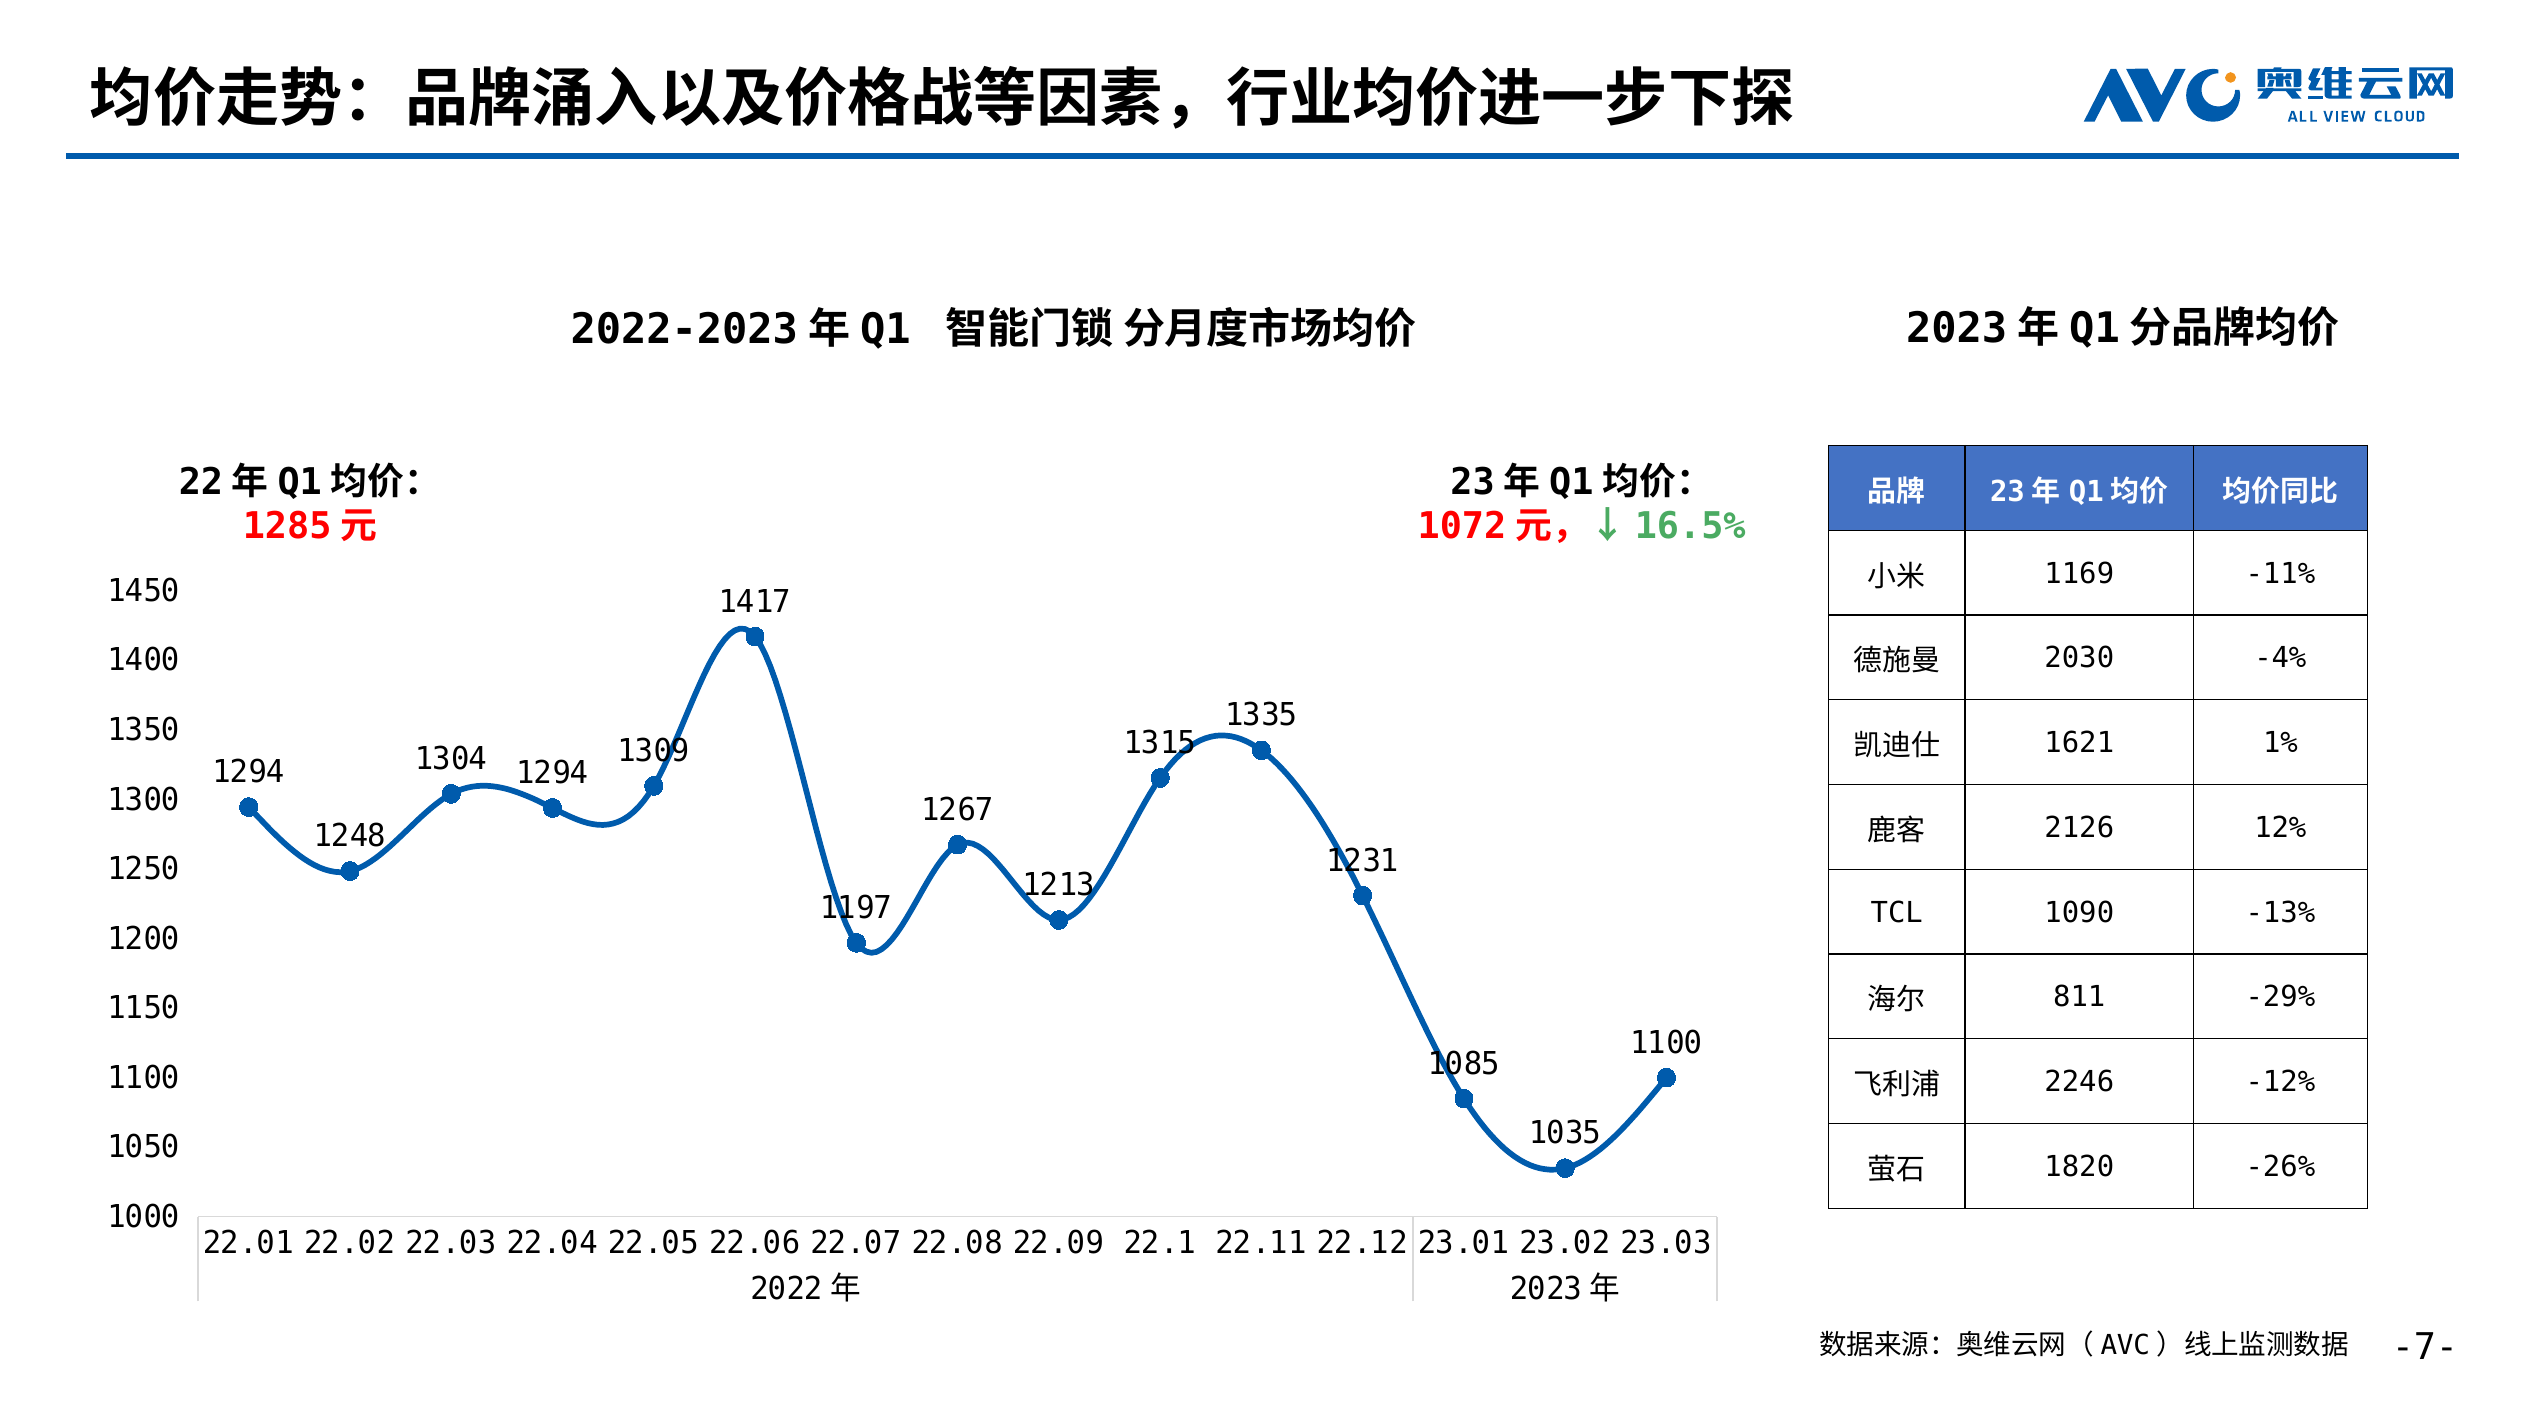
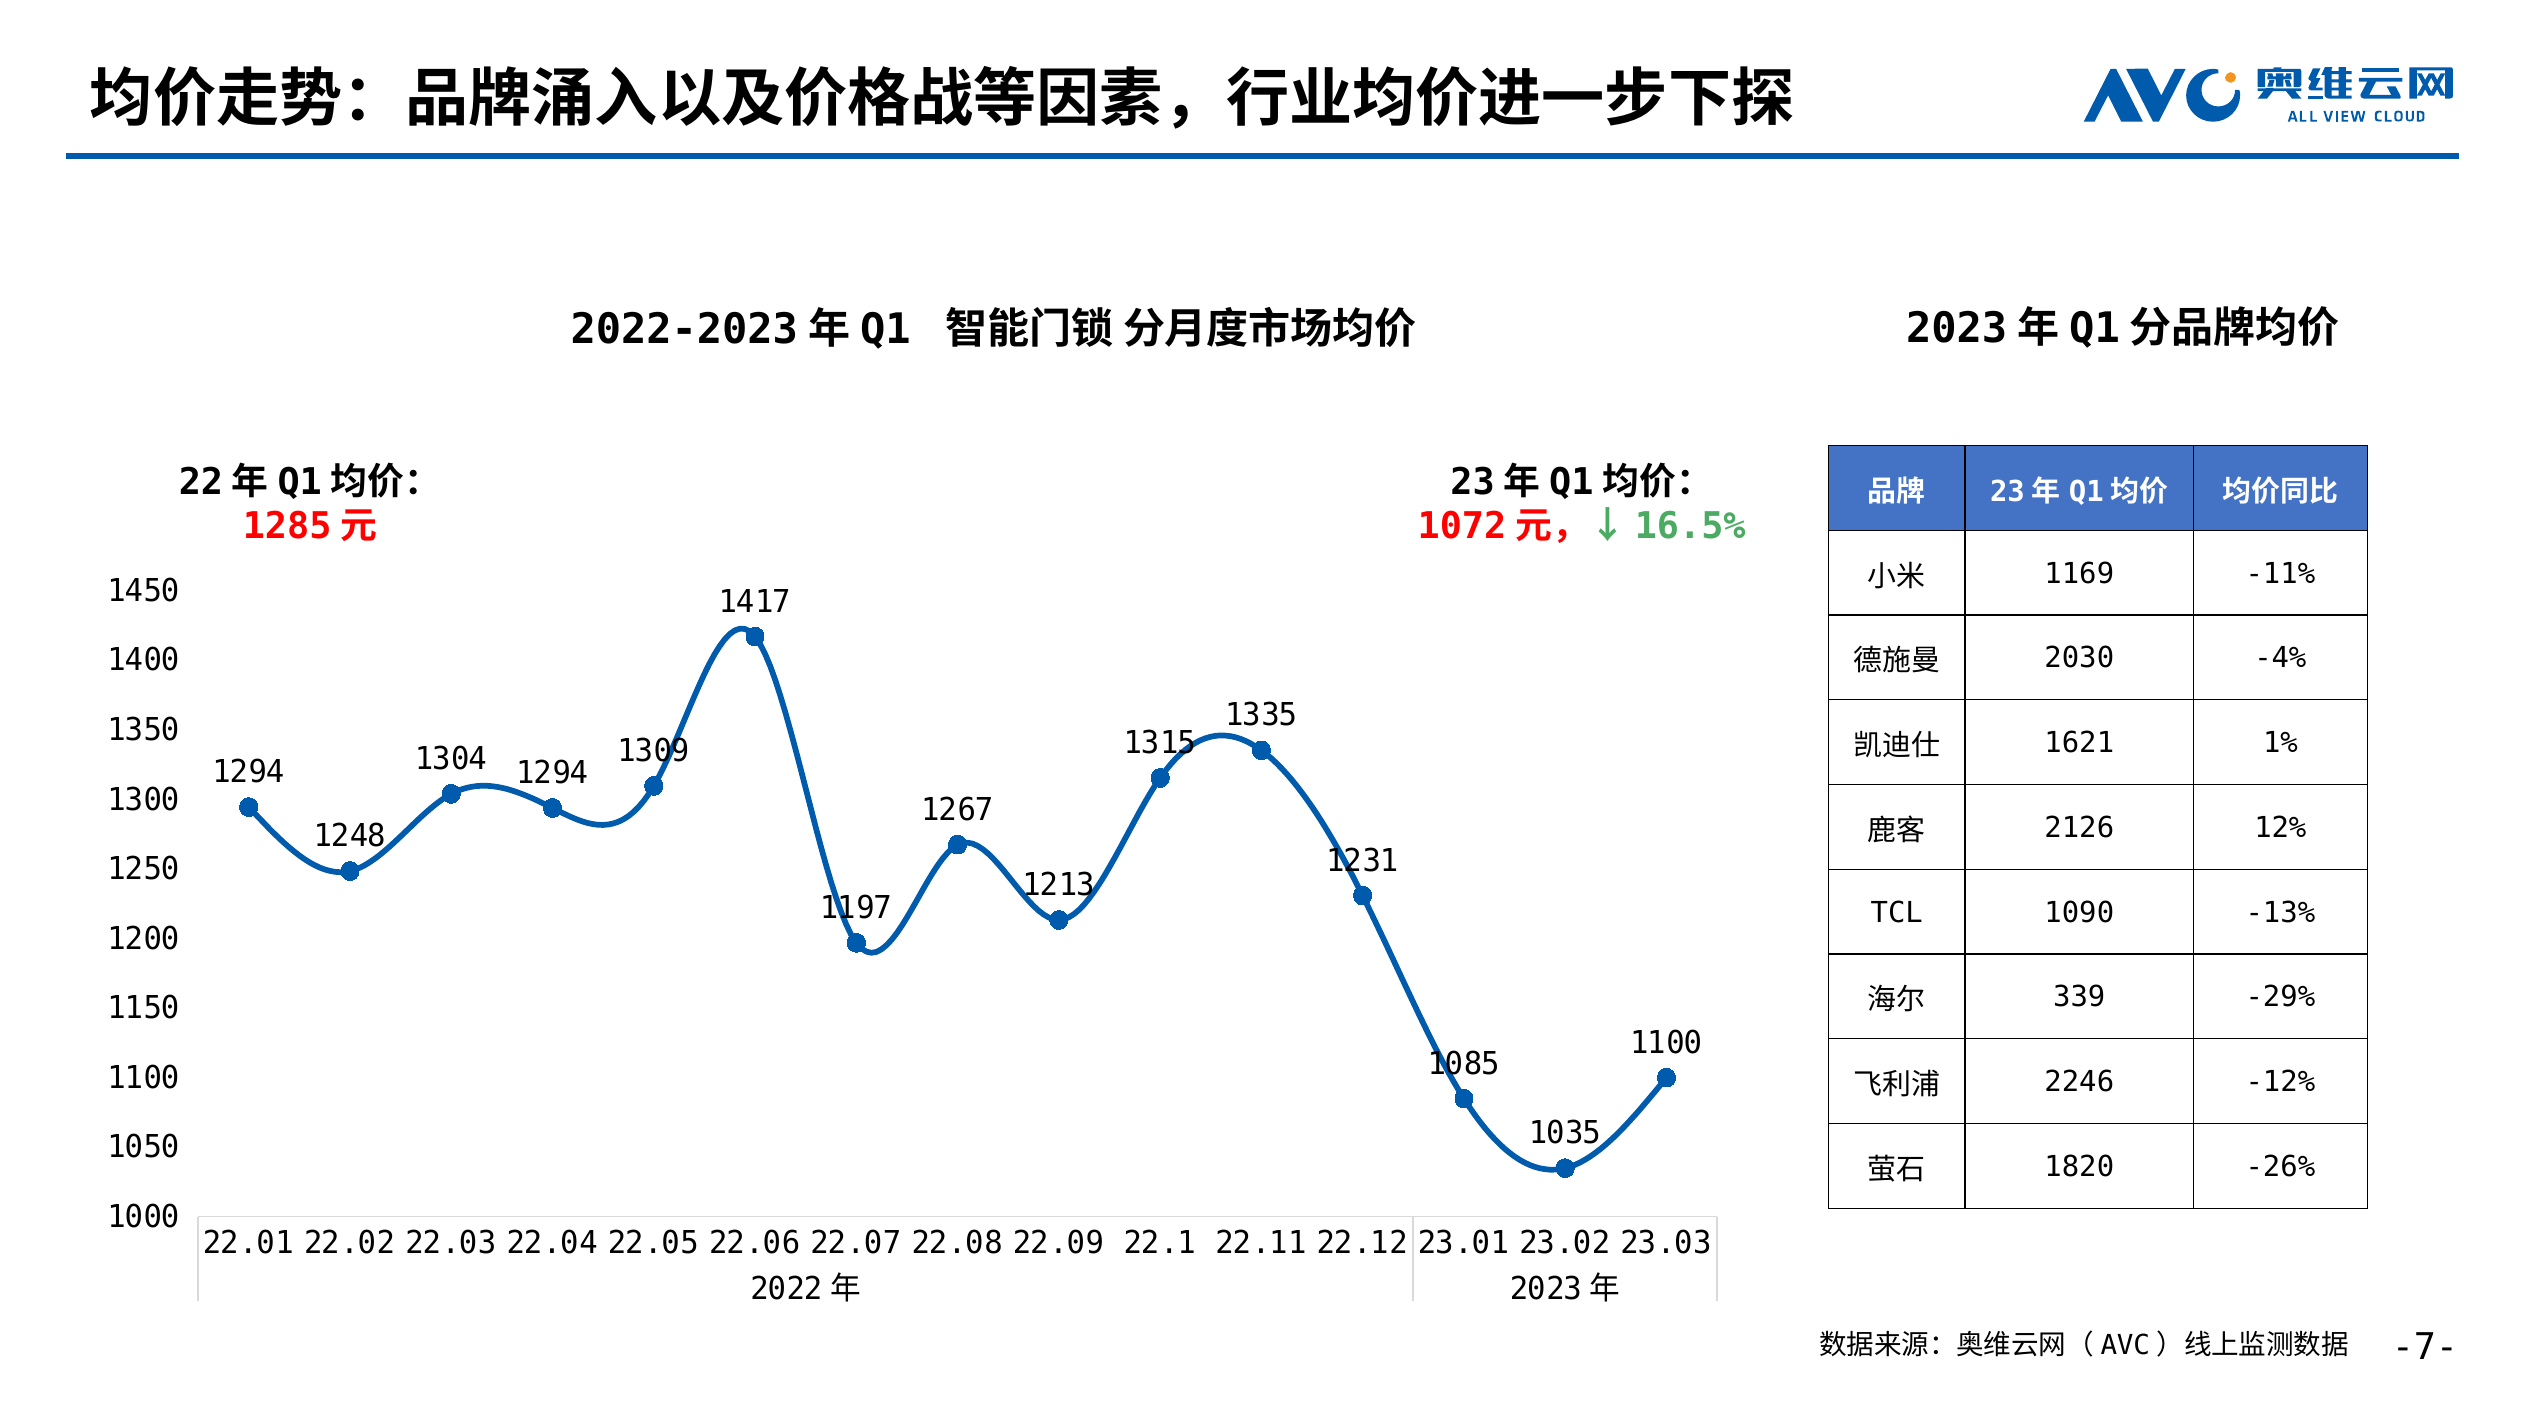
811: 811 -> 339 (2079, 998)
